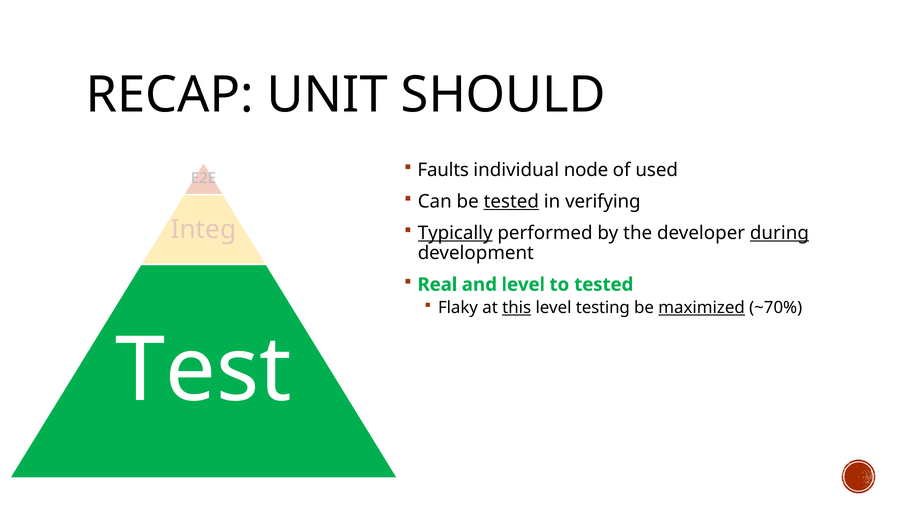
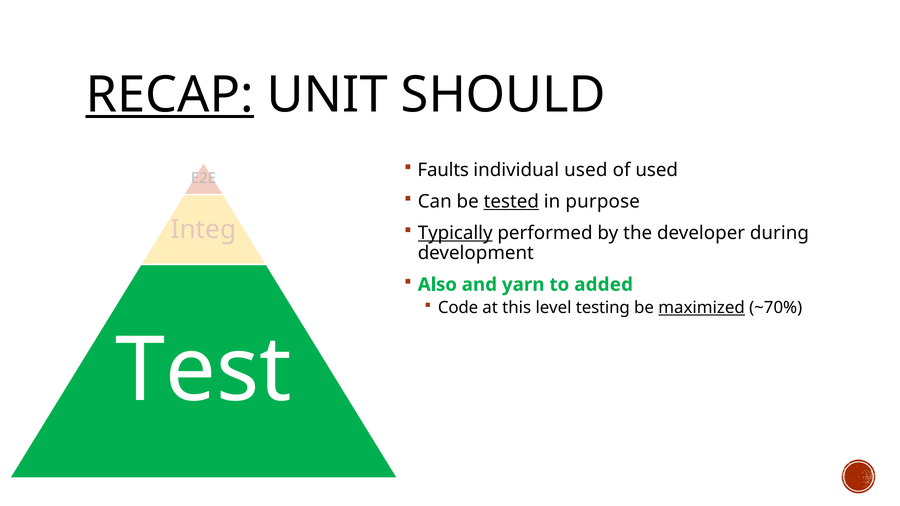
RECAP underline: none -> present (170, 95)
individual node: node -> used (586, 170)
verifying: verifying -> purpose (603, 201)
during underline: present -> none (779, 233)
Real: Real -> Also (437, 285)
and level: level -> yarn (523, 285)
to tested: tested -> added (604, 285)
Flaky: Flaky -> Code (458, 308)
this underline: present -> none (517, 308)
